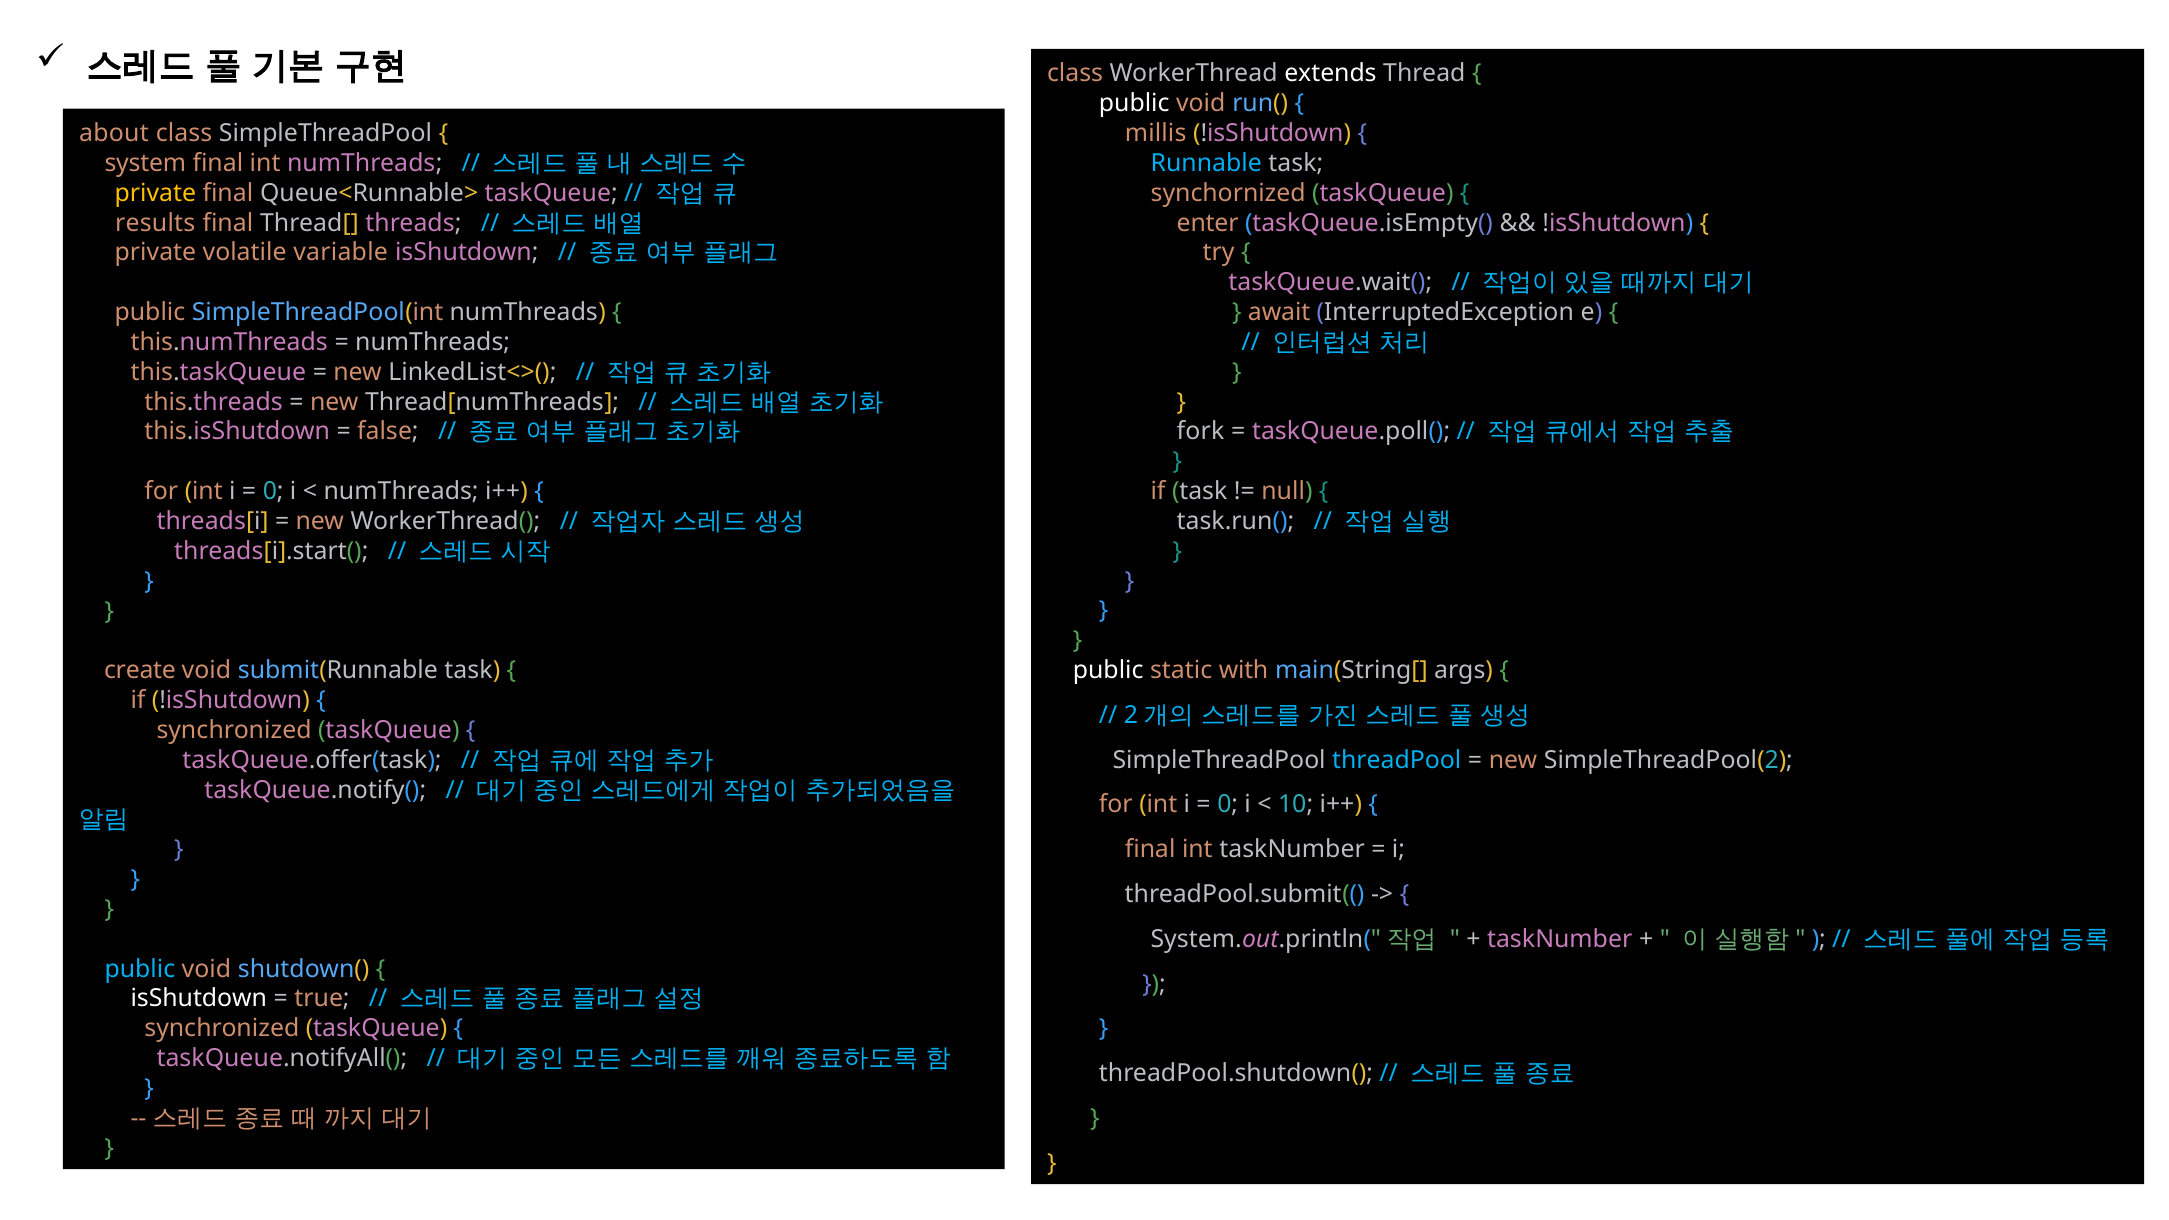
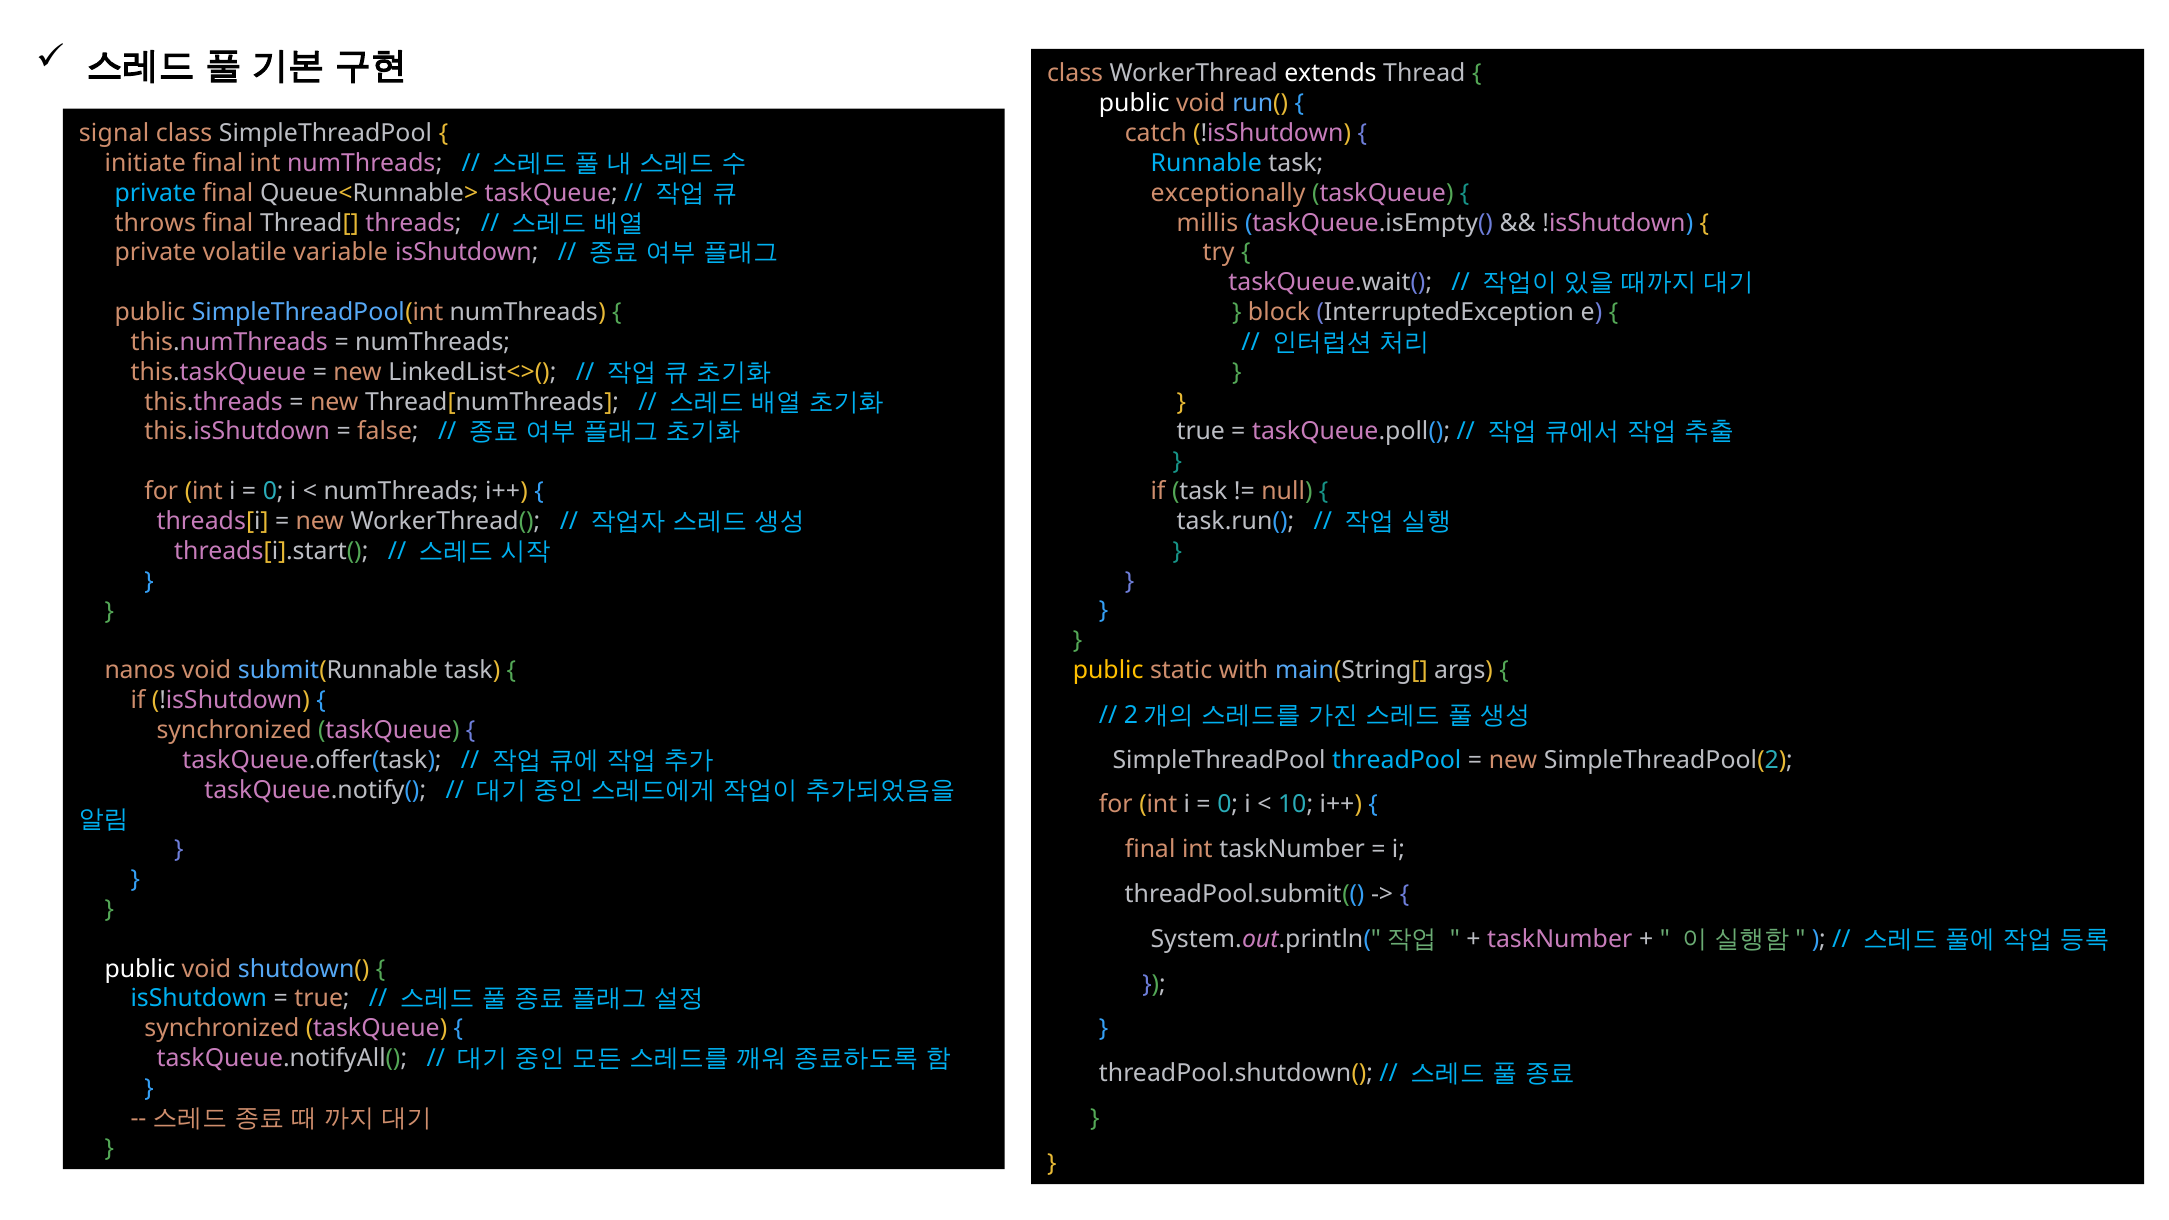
about: about -> signal (114, 133)
millis: millis -> catch (1156, 133)
system: system -> initiate (145, 163)
private colour: yellow -> light blue (155, 193)
synchornized: synchornized -> exceptionally (1228, 193)
results: results -> throws (155, 223)
enter: enter -> millis (1207, 223)
await: await -> block (1279, 312)
fork: fork -> true (1201, 432)
public colour: white -> yellow (1108, 670)
create: create -> nanos (140, 671)
public colour: light blue -> white (140, 969)
isShutdown colour: white -> light blue (199, 999)
